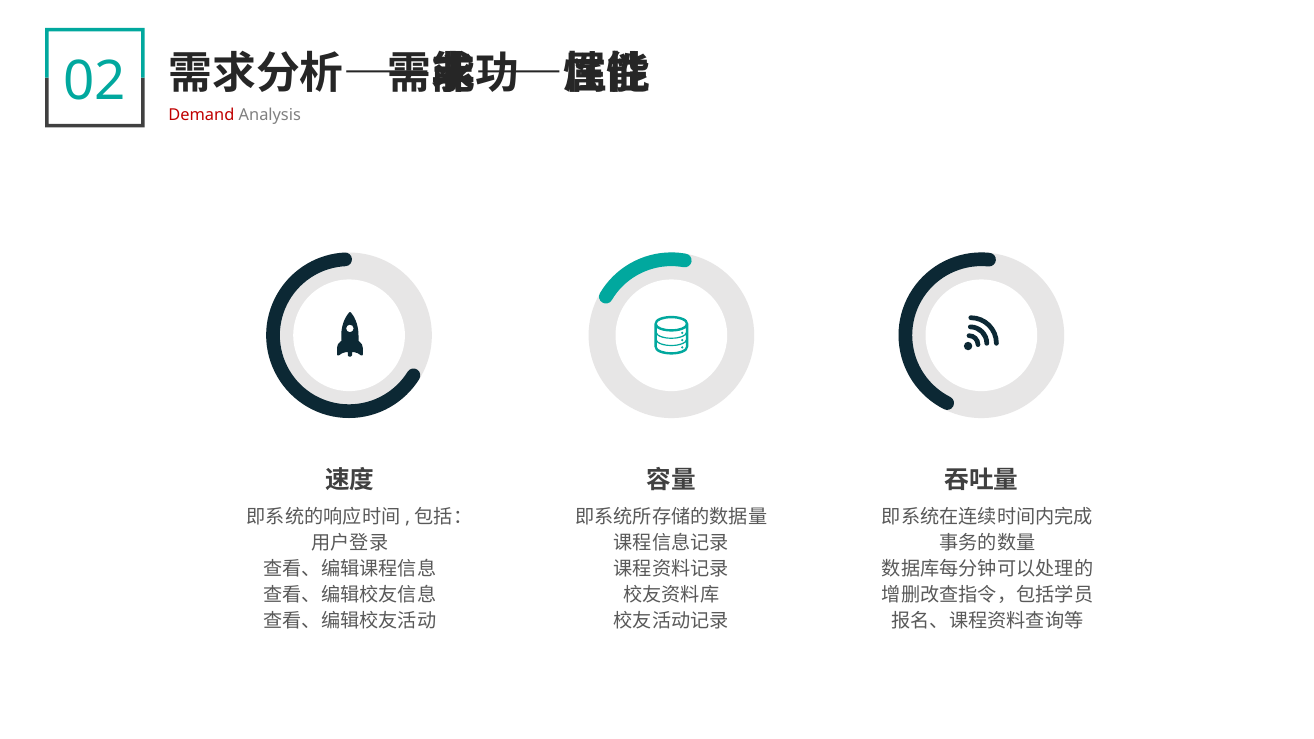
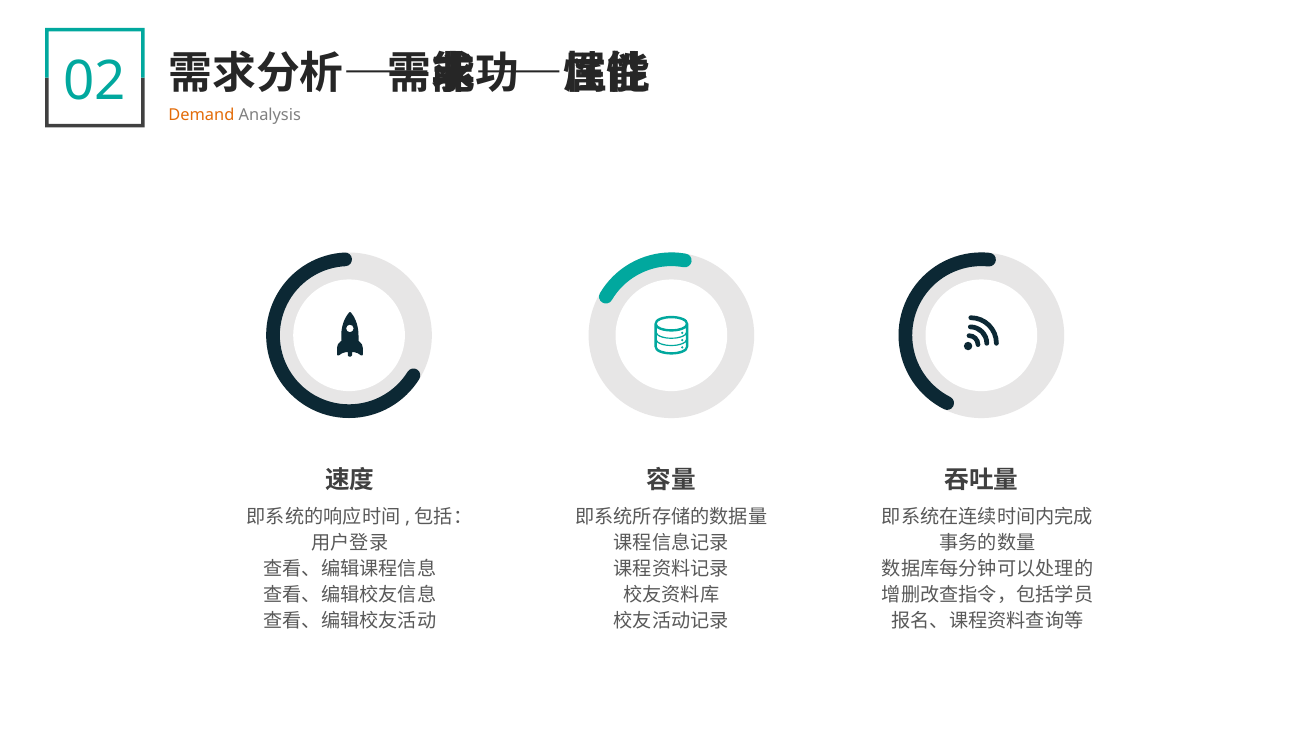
Demand colour: red -> orange (201, 115)
